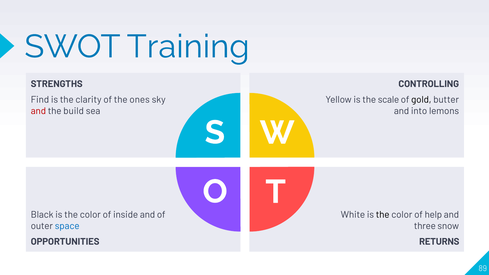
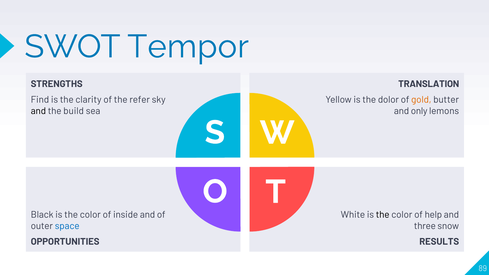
Training: Training -> Tempor (188, 47)
CONTROLLING: CONTROLLING -> TRANSLATION (429, 84)
ones: ones -> refer (140, 100)
scale: scale -> dolor (388, 100)
gold colour: black -> orange (421, 100)
and colour: red -> black (38, 111)
into: into -> only (419, 111)
RETURNS: RETURNS -> RESULTS (439, 242)
